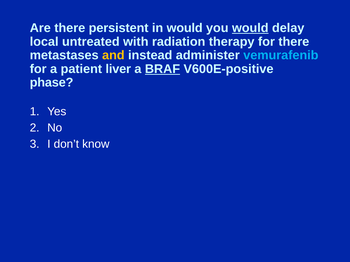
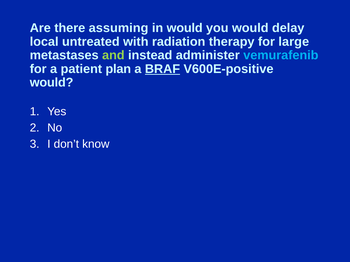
persistent: persistent -> assuming (119, 28)
would underline: present -> none (250, 28)
for there: there -> large (294, 42)
and colour: yellow -> light green (113, 55)
liver: liver -> plan (118, 69)
phase: phase -> would (52, 83)
